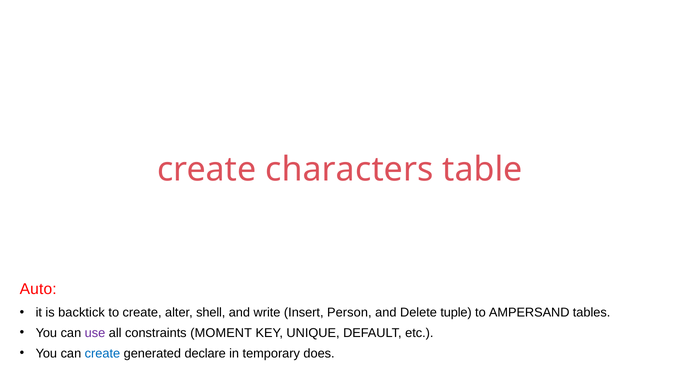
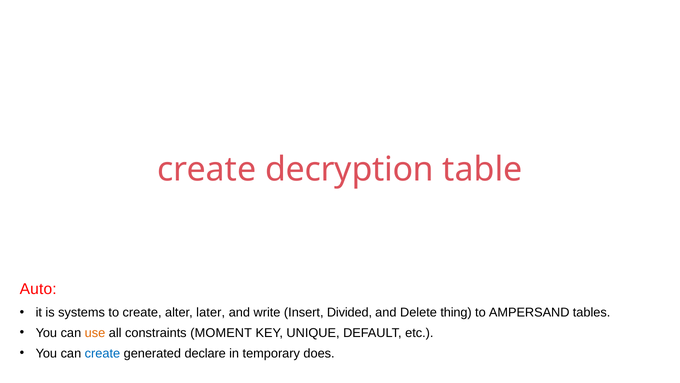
characters: characters -> decryption (350, 169)
backtick: backtick -> systems (82, 312)
shell: shell -> later (211, 312)
Person: Person -> Divided (349, 312)
tuple: tuple -> thing (456, 312)
use colour: purple -> orange (95, 333)
